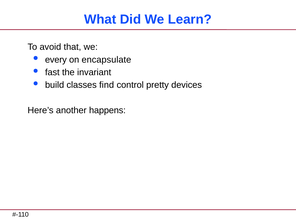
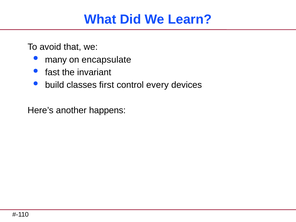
every: every -> many (56, 60)
find: find -> first (107, 85)
pretty: pretty -> every (157, 85)
